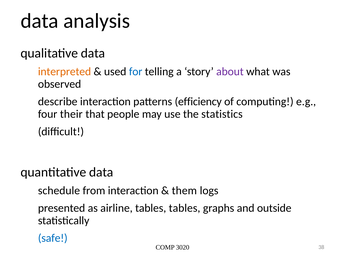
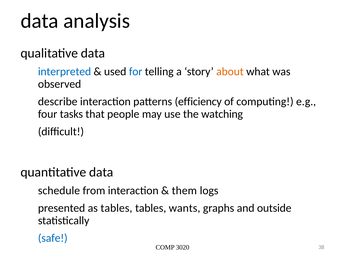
interpreted colour: orange -> blue (65, 72)
about colour: purple -> orange (230, 72)
their: their -> tasks (71, 114)
statistics: statistics -> watching (222, 114)
as airline: airline -> tables (116, 208)
tables tables: tables -> wants (185, 208)
